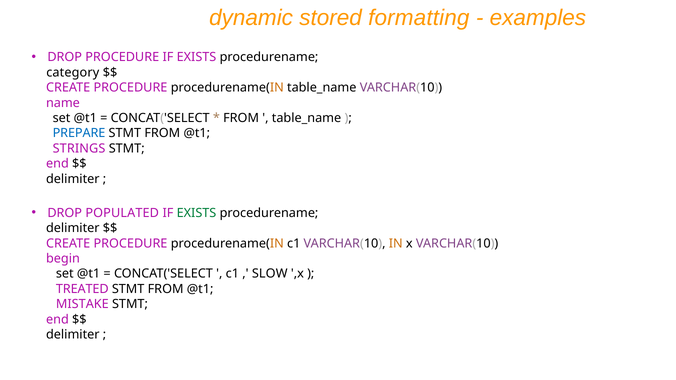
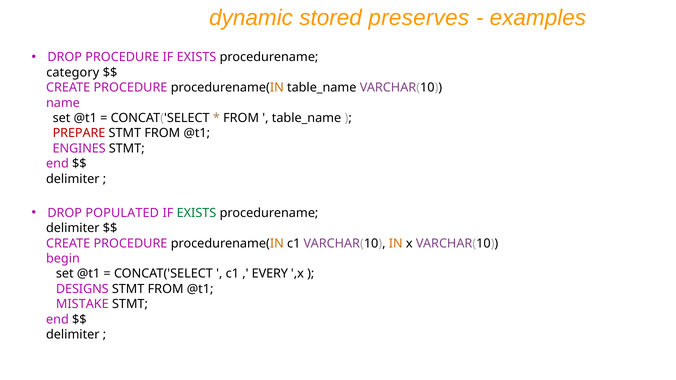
formatting: formatting -> preserves (419, 18)
PREPARE colour: blue -> red (79, 133)
STRINGS: STRINGS -> ENGINES (79, 149)
SLOW: SLOW -> EVERY (270, 274)
TREATED: TREATED -> DESIGNS (82, 289)
